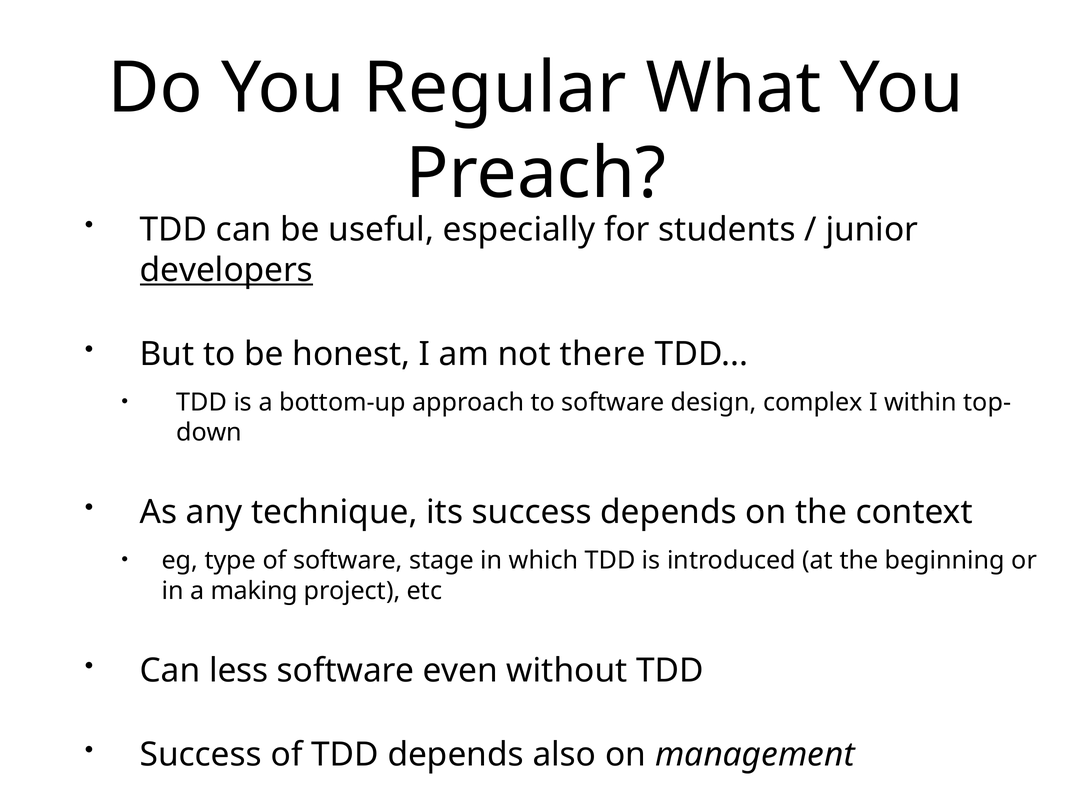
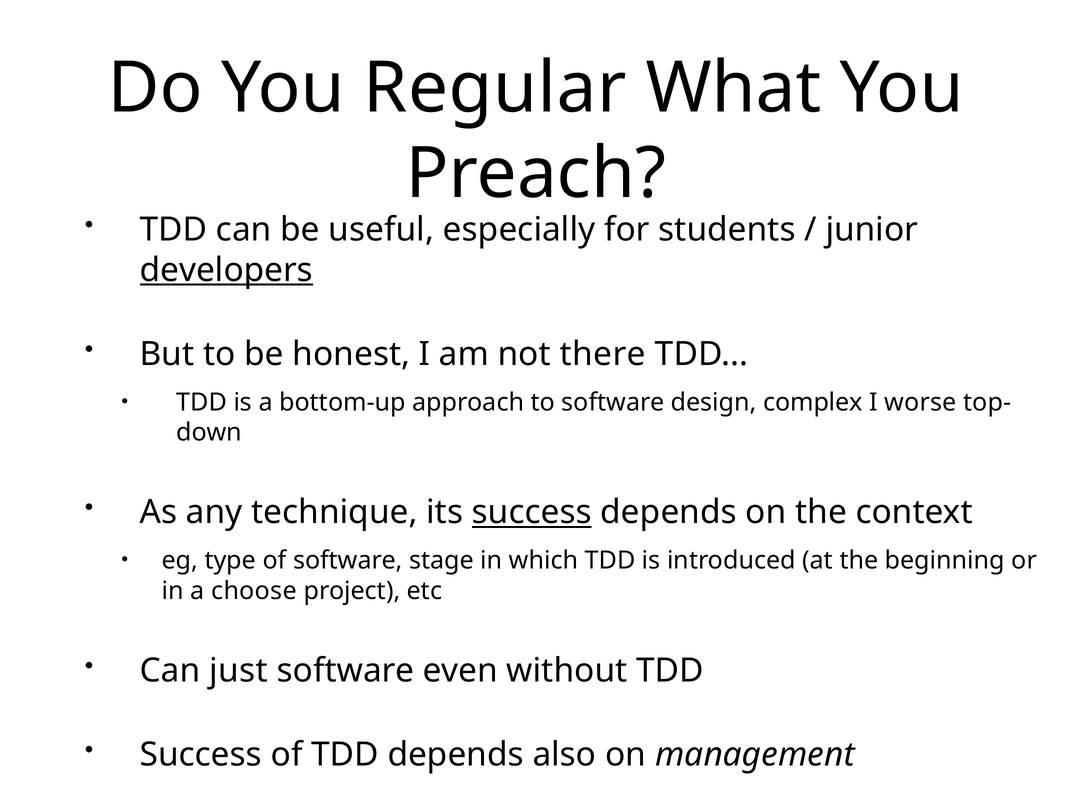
within: within -> worse (920, 403)
success underline: none -> present (532, 512)
making: making -> choose (254, 591)
less: less -> just (238, 671)
